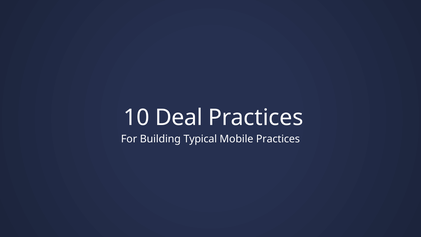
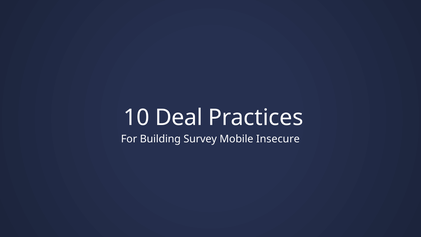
Typical: Typical -> Survey (200, 139)
Mobile Practices: Practices -> Insecure (278, 139)
